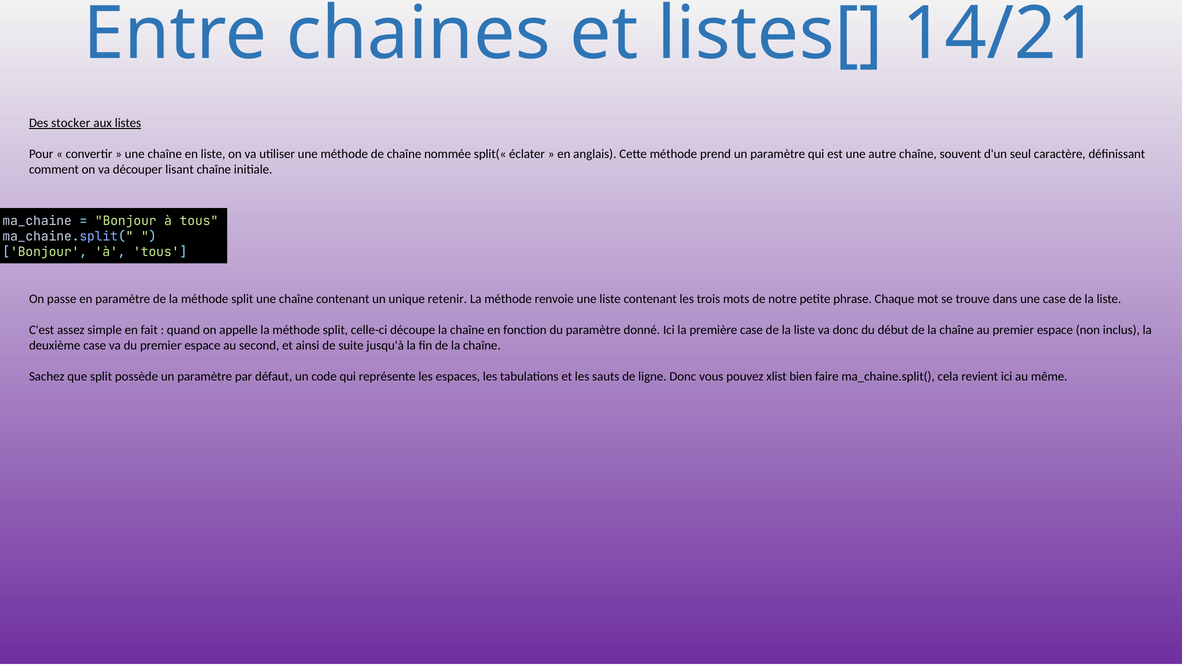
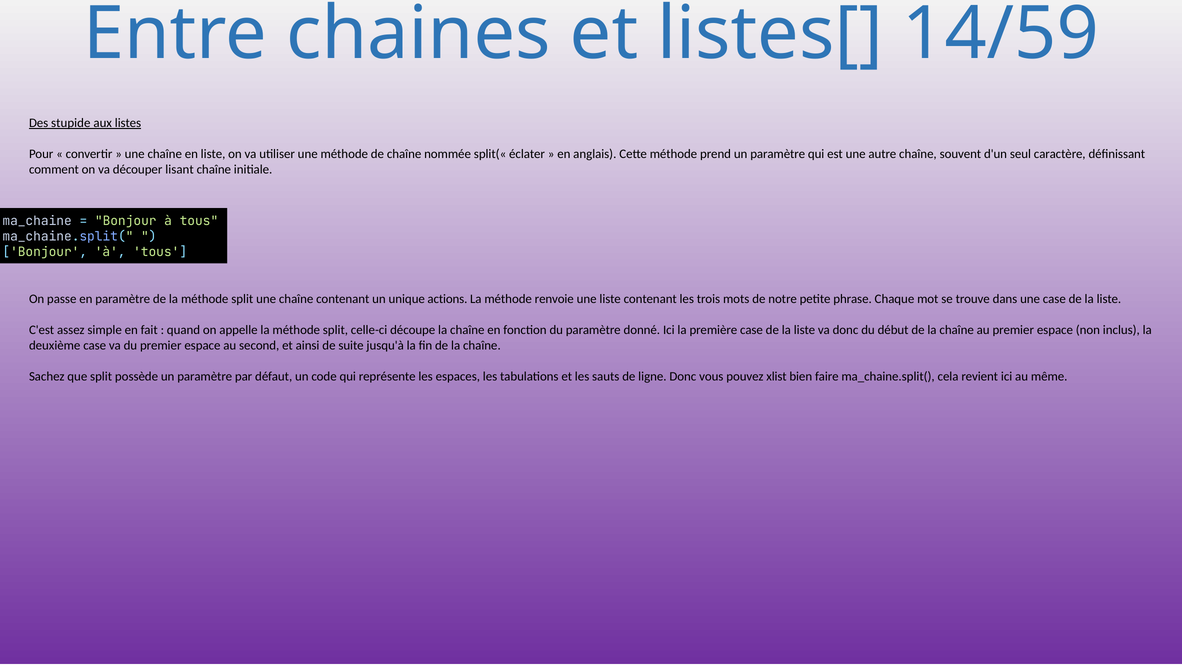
14/21: 14/21 -> 14/59 (1001, 34)
stocker: stocker -> stupide (71, 123)
retenir: retenir -> actions (447, 299)
